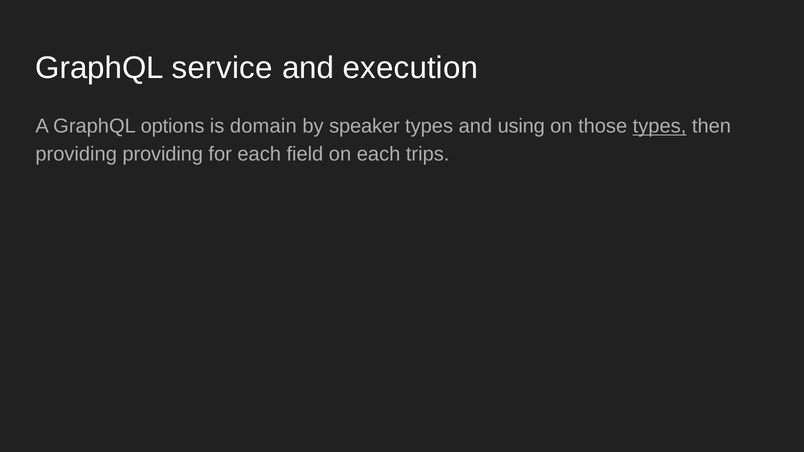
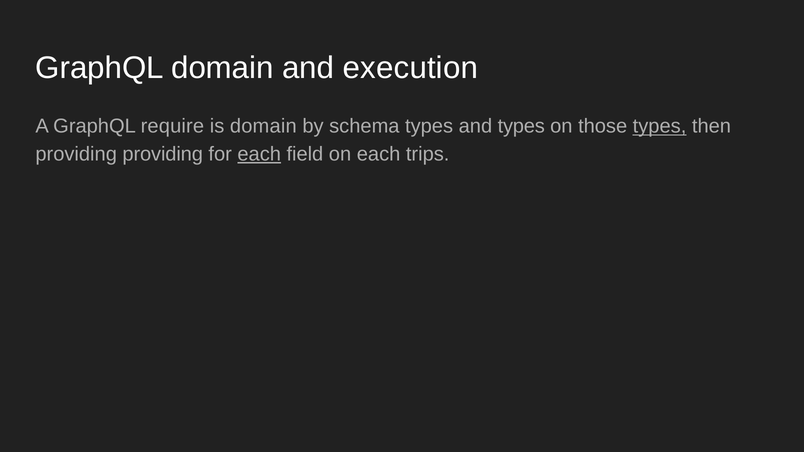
GraphQL service: service -> domain (222, 68)
options: options -> require (172, 126)
speaker: speaker -> schema (364, 126)
and using: using -> types (521, 126)
each underline: none -> present (259, 154)
